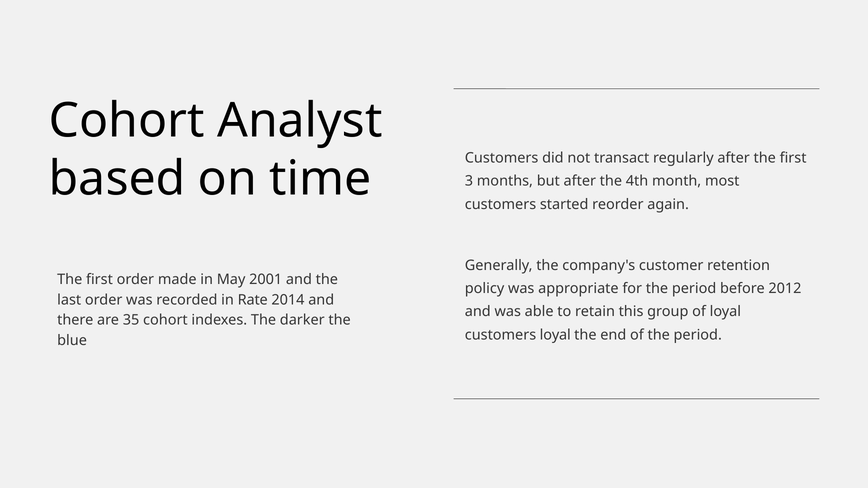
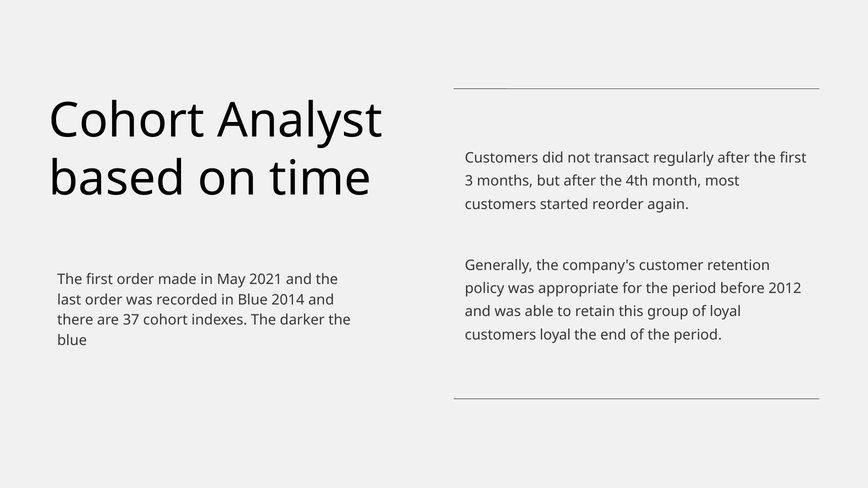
2001: 2001 -> 2021 (266, 280)
in Rate: Rate -> Blue (253, 300)
35: 35 -> 37 (131, 320)
